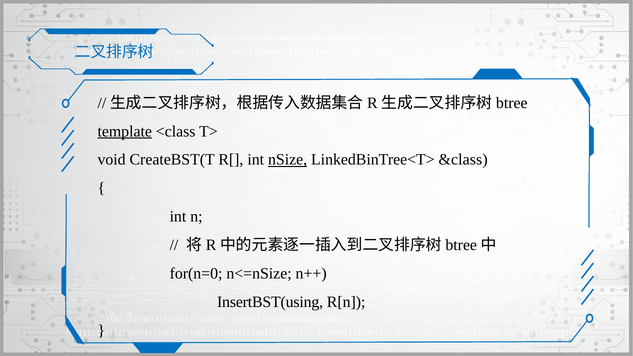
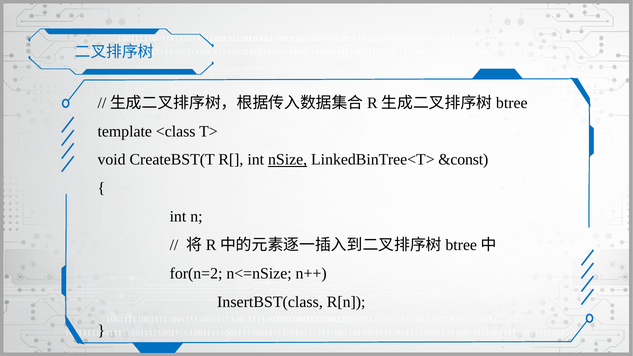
template underline: present -> none (125, 131)
&class: &class -> &const (463, 160)
for(n=0: for(n=0 -> for(n=2 (196, 274)
InsertBST(using: InsertBST(using -> InsertBST(class (270, 302)
